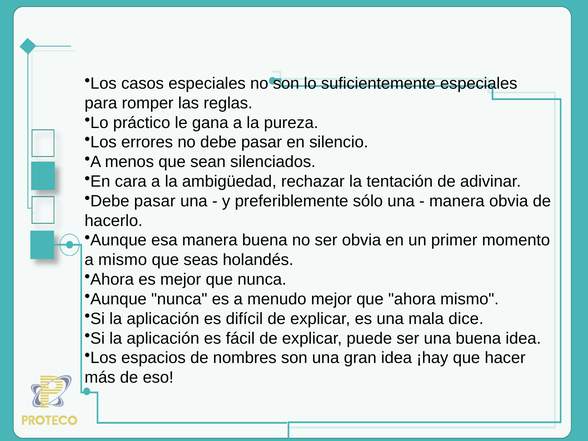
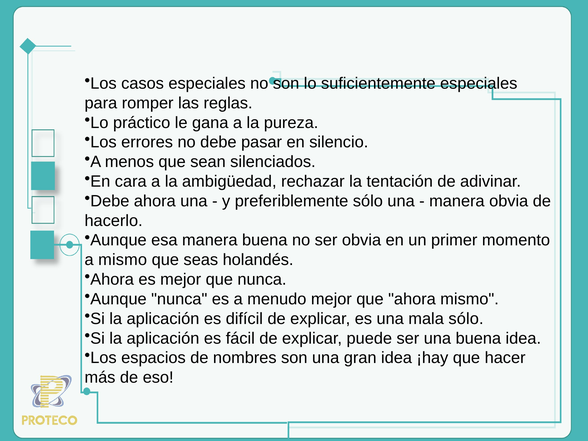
pasar: pasar -> ahora (155, 201)
mala dice: dice -> sólo (466, 319)
